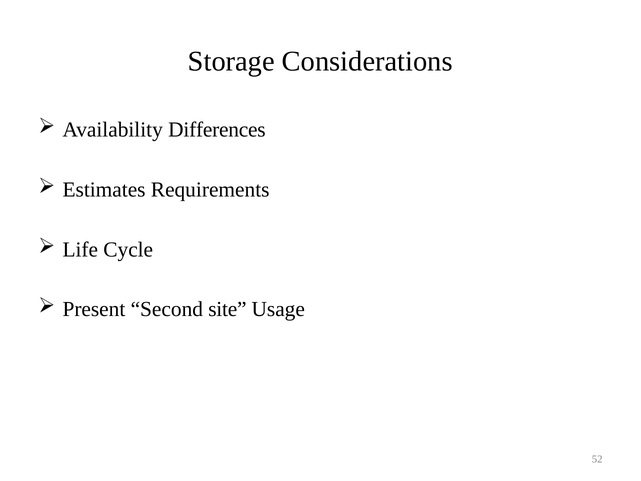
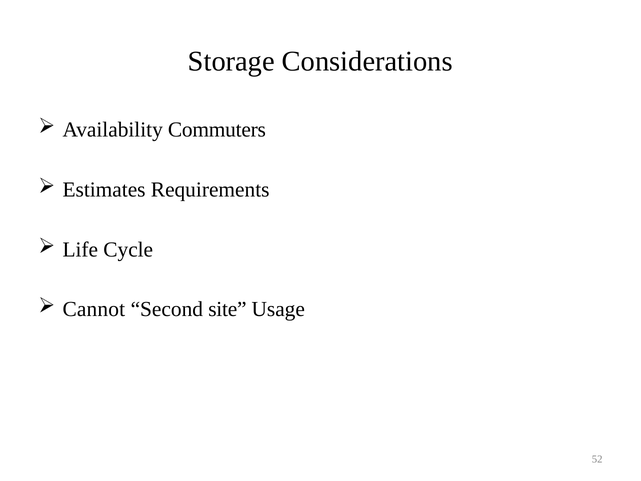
Differences: Differences -> Commuters (217, 130)
Present: Present -> Cannot (94, 309)
